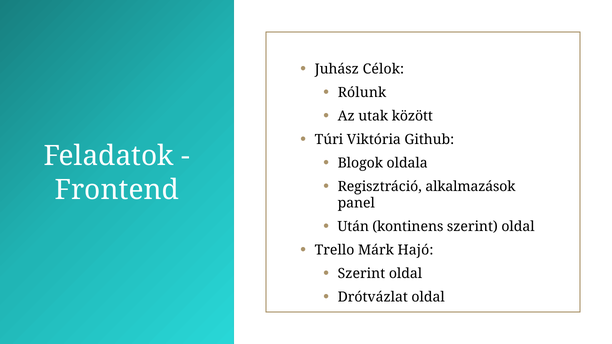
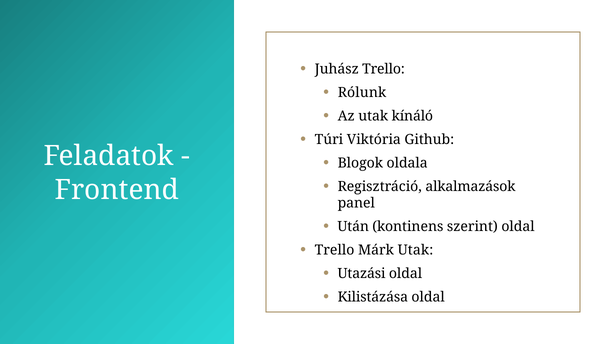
Juhász Célok: Célok -> Trello (384, 69)
között: között -> kínáló (412, 116)
Márk Hajó: Hajó -> Utak (415, 250)
Szerint: Szerint -> Utazási (362, 274)
Drótvázlat: Drótvázlat -> Kilistázása (373, 297)
